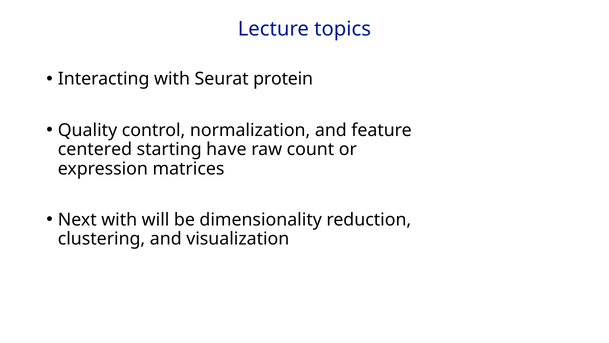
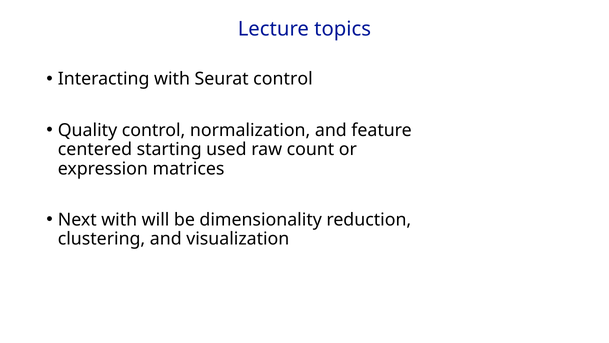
Seurat protein: protein -> control (283, 79)
have: have -> used (226, 149)
